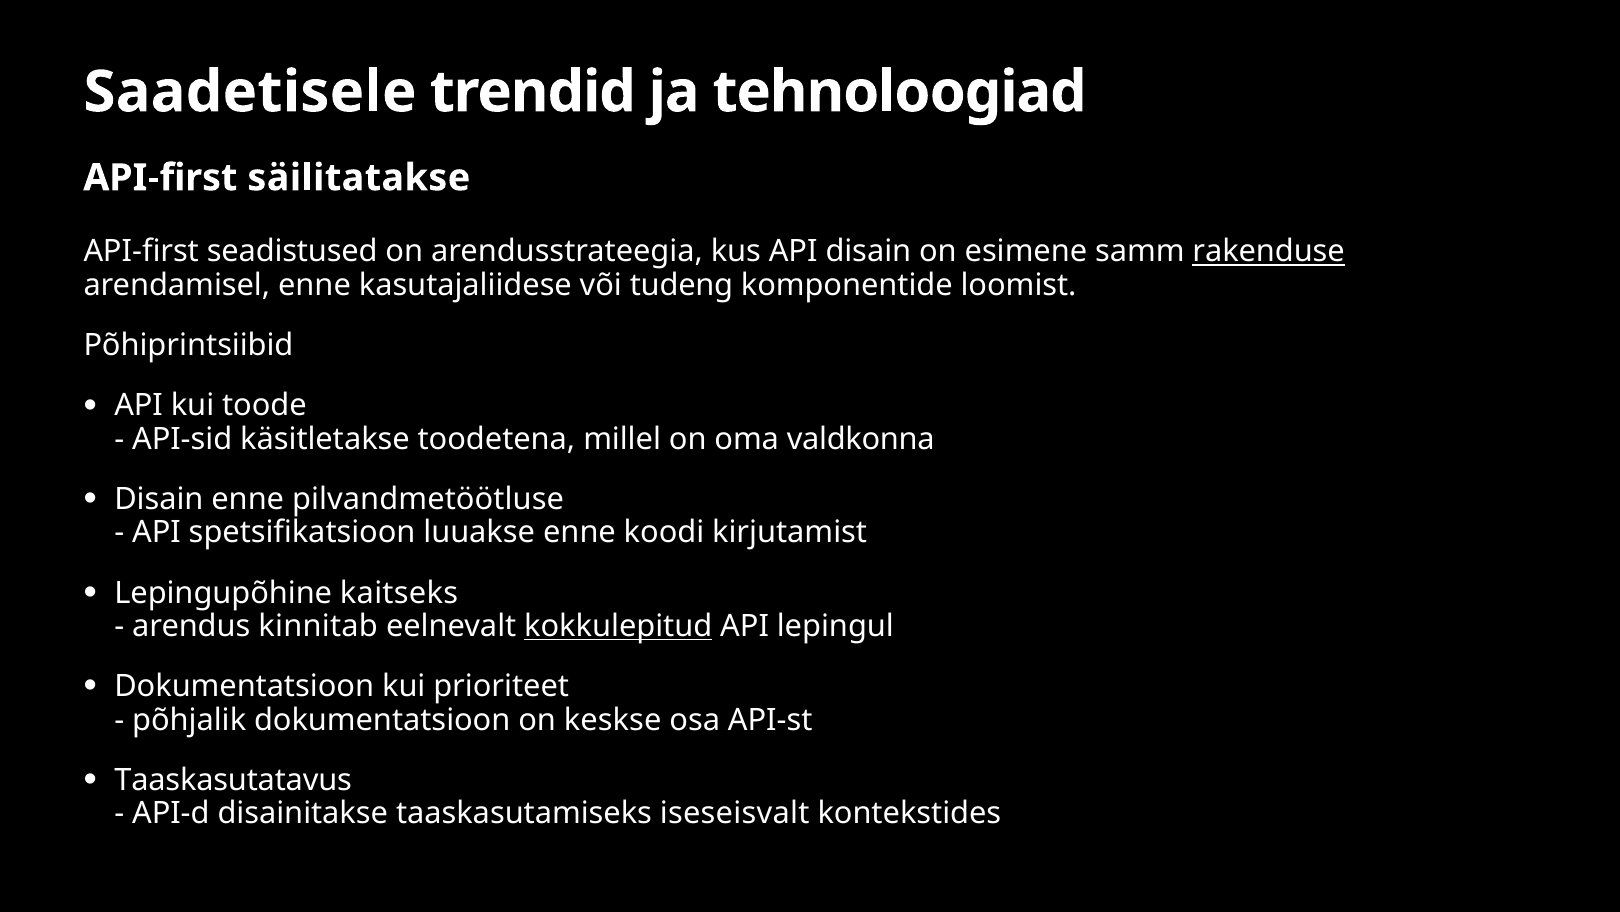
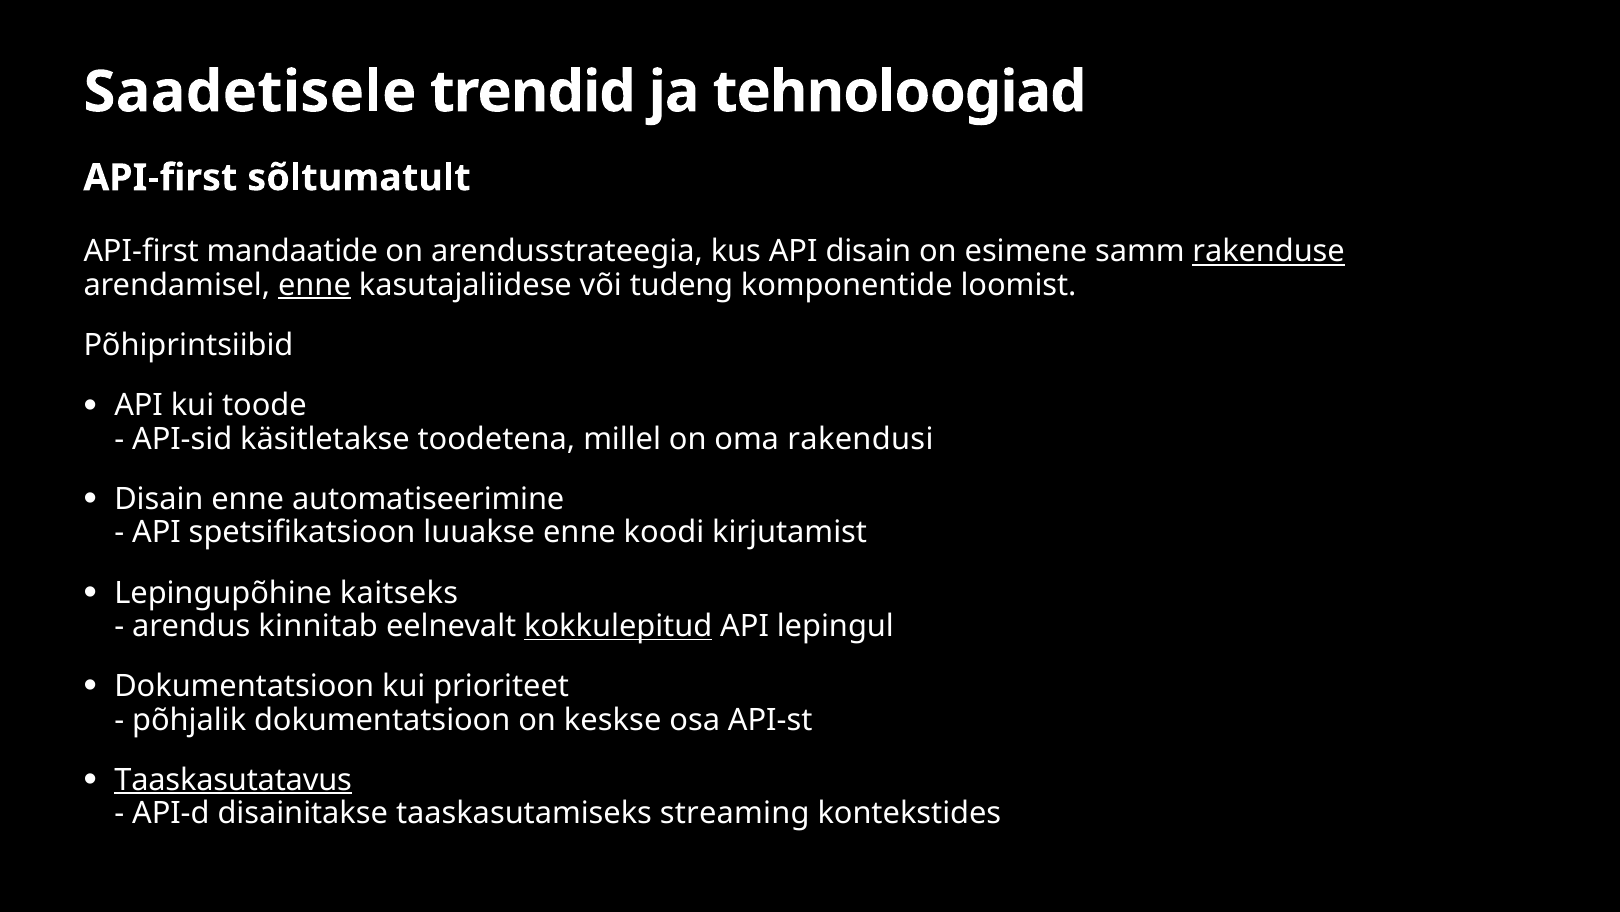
säilitatakse: säilitatakse -> sõltumatult (359, 178)
seadistused: seadistused -> mandaatide (292, 251)
enne underline: none -> present (315, 285)
valdkonna: valdkonna -> rakendusi (860, 439)
pilvandmetöötluse: pilvandmetöötluse -> automatiseerimine (428, 499)
Taaskasutatavus underline: none -> present (233, 780)
iseseisvalt: iseseisvalt -> streaming (735, 813)
